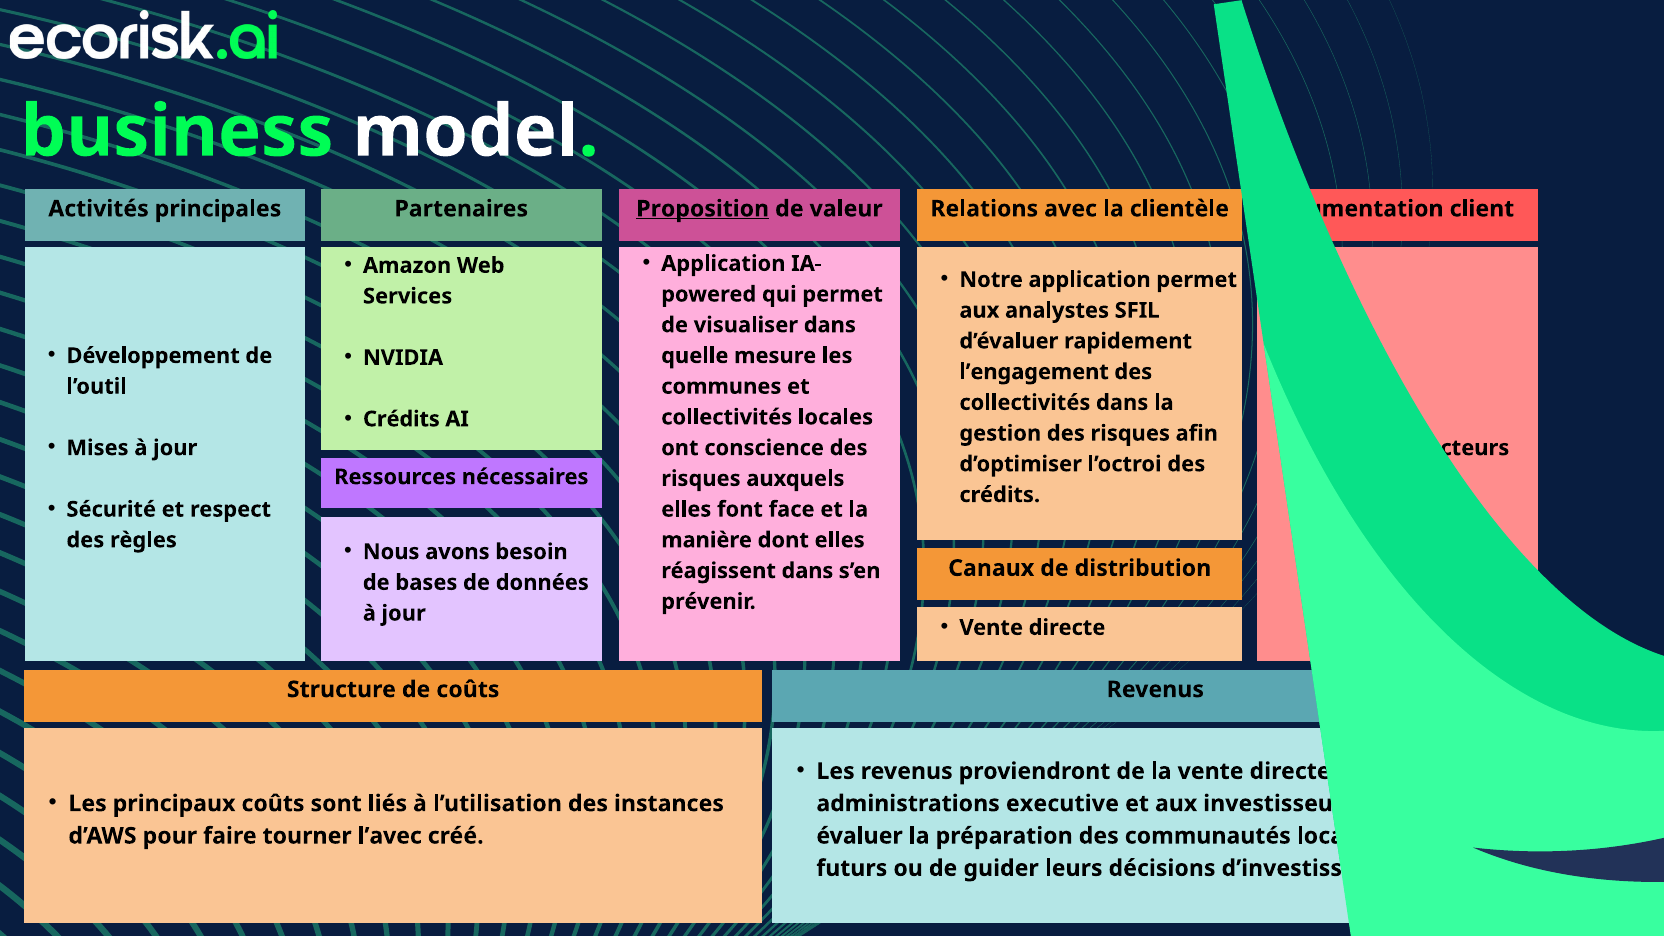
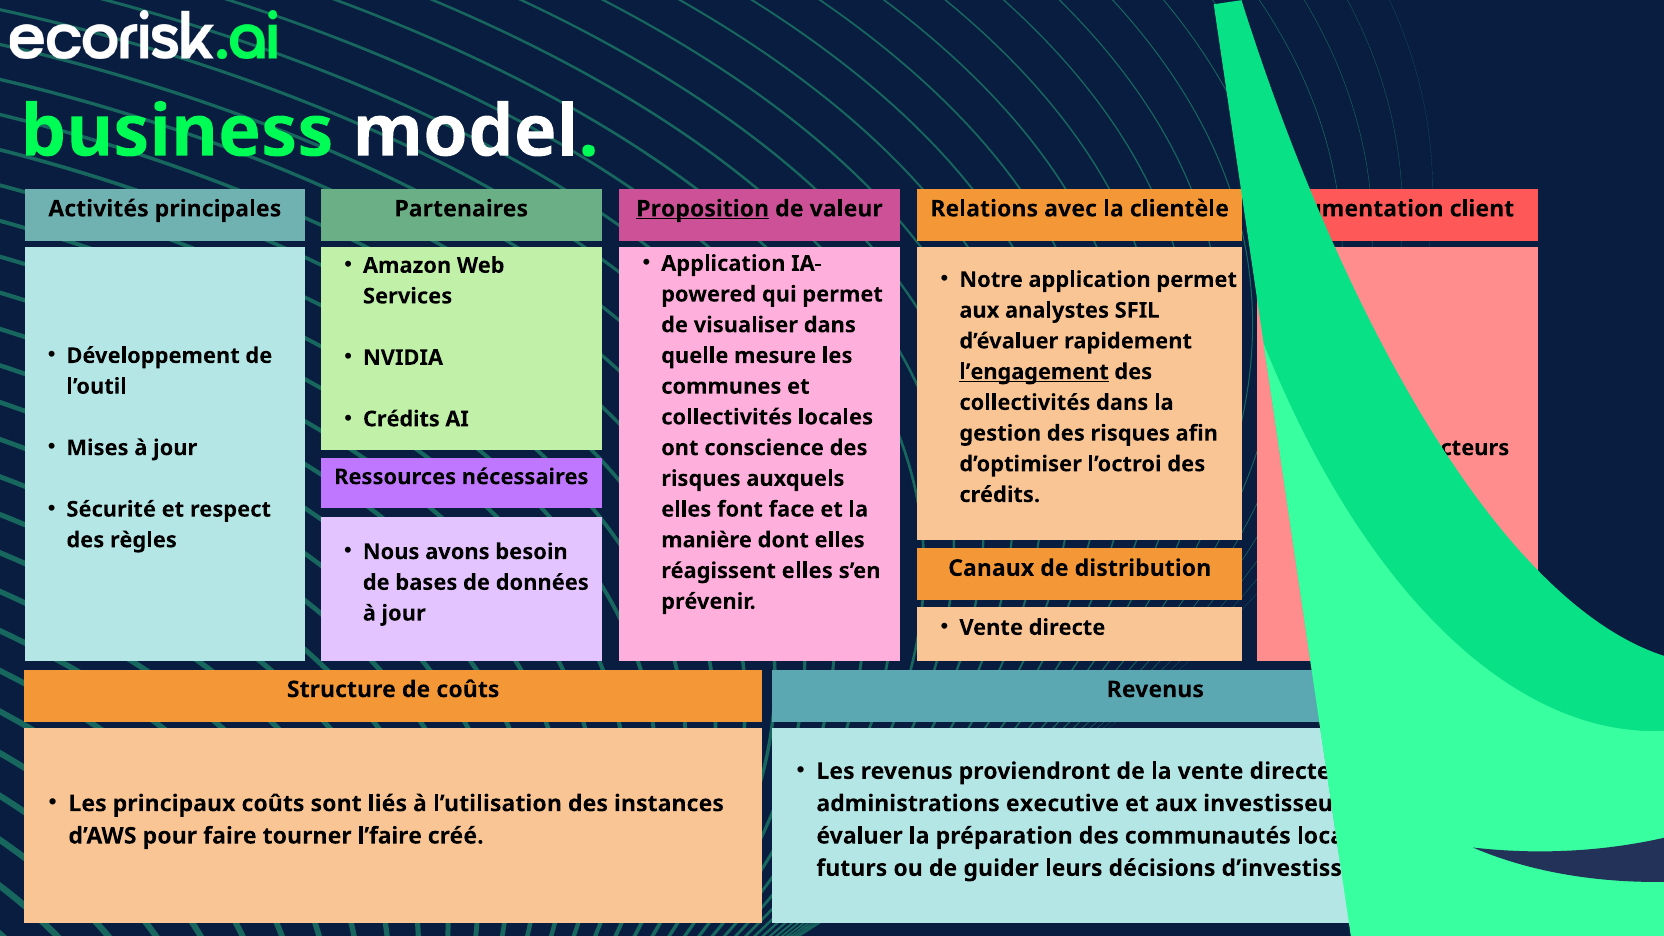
l’engagement underline: none -> present (1034, 372)
réagissent dans: dans -> elles (807, 571)
l’avec: l’avec -> l’faire (390, 836)
